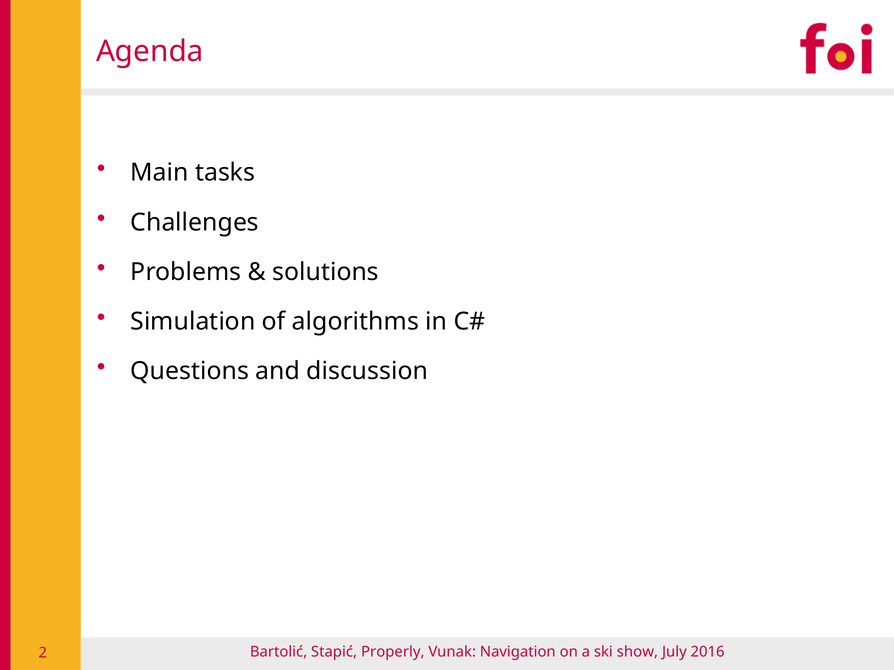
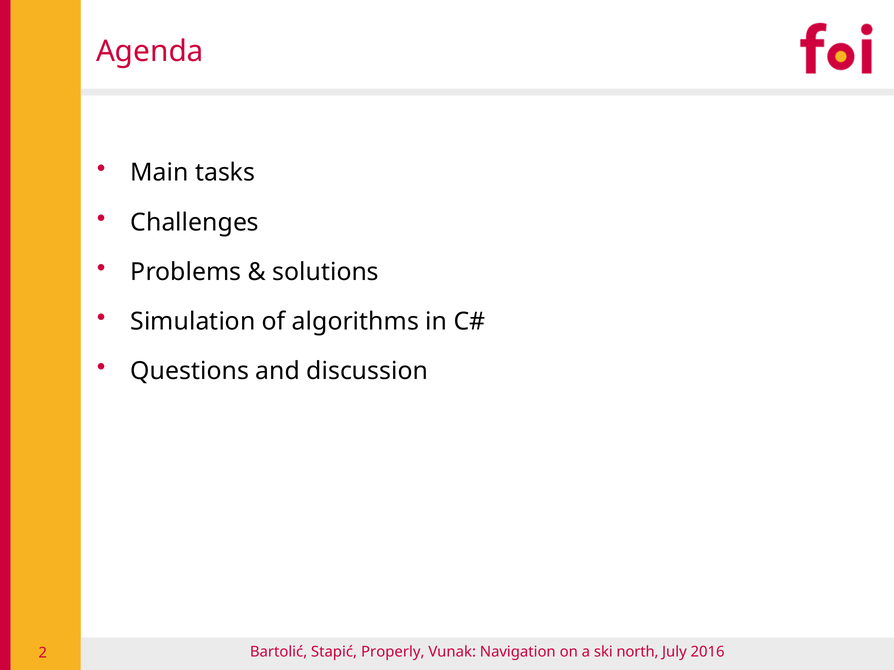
show: show -> north (637, 652)
